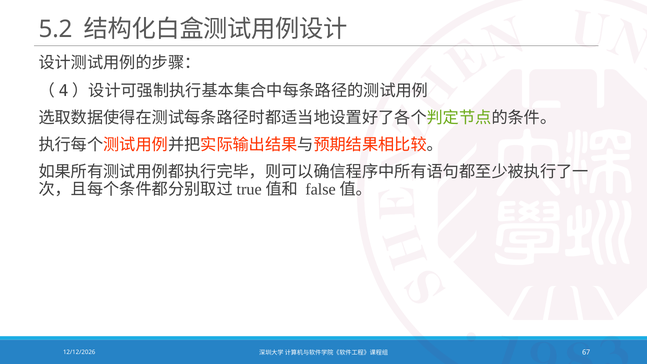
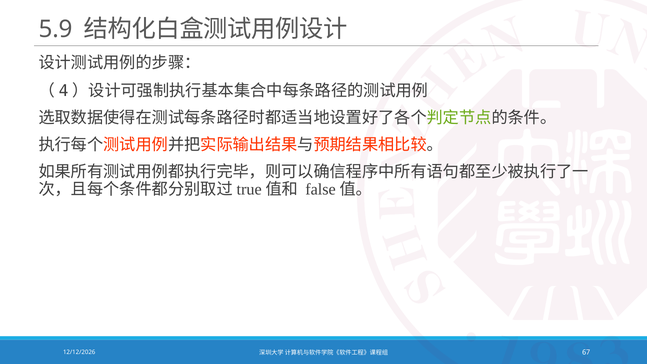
5.2: 5.2 -> 5.9 (56, 29)
